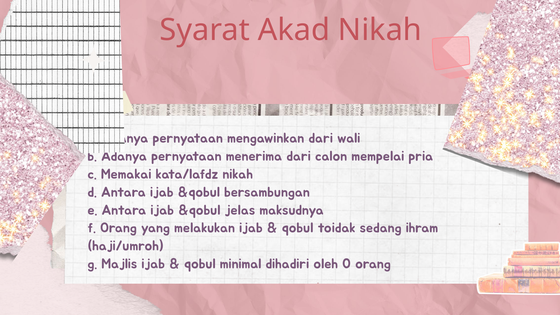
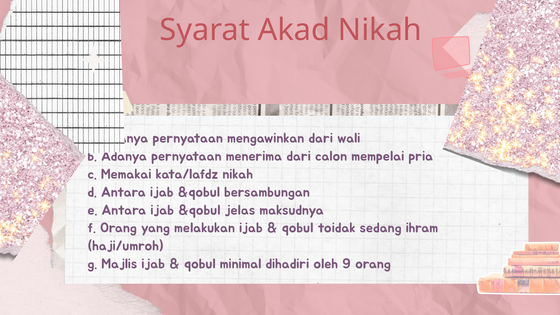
0: 0 -> 9 (346, 264)
